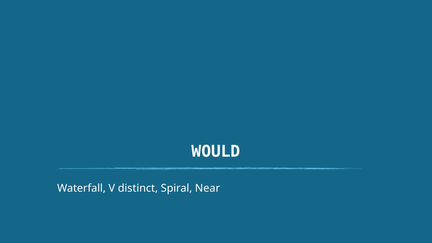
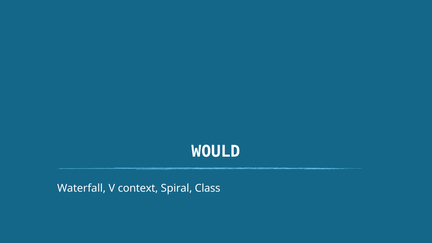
distinct: distinct -> context (138, 188)
Near: Near -> Class (208, 188)
